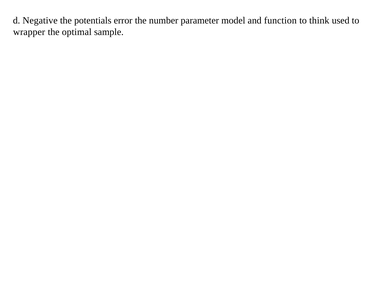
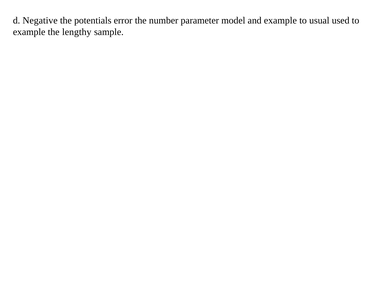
and function: function -> example (280, 21)
think: think -> usual (319, 21)
wrapper: wrapper -> example (29, 32)
optimal: optimal -> lengthy (77, 32)
